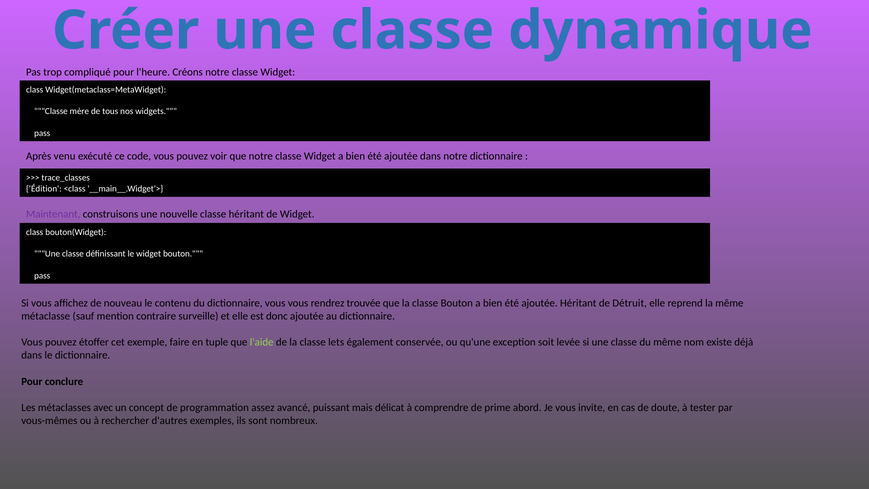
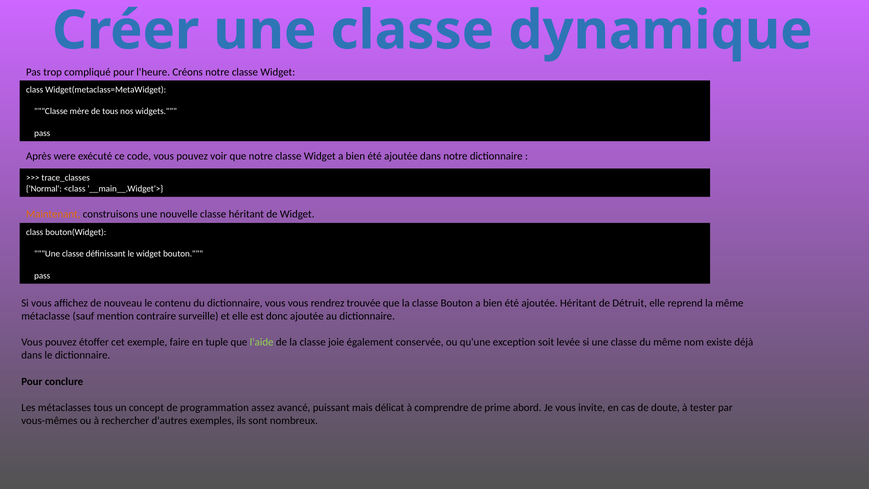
venu: venu -> were (65, 156)
Édition: Édition -> Normal (44, 189)
Maintenant colour: purple -> orange (53, 214)
lets: lets -> joie (336, 342)
métaclasses avec: avec -> tous (103, 407)
